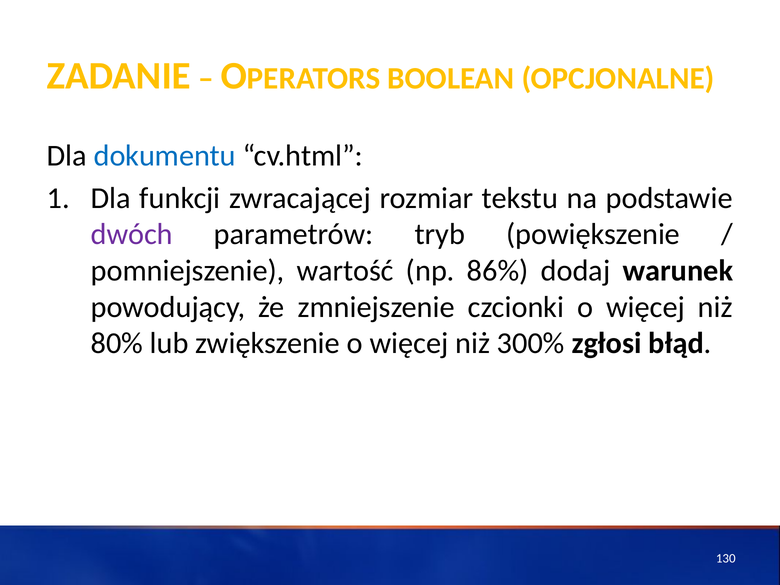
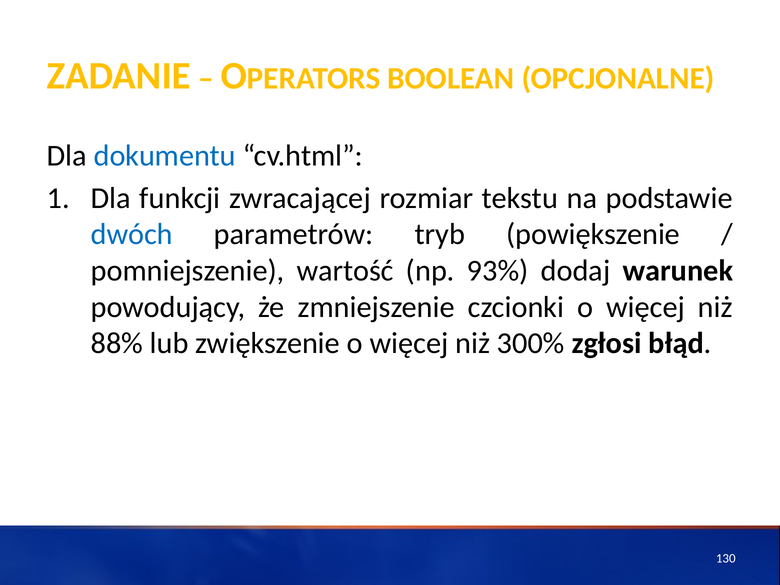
dwóch colour: purple -> blue (132, 234)
86%: 86% -> 93% (498, 271)
80%: 80% -> 88% (117, 343)
